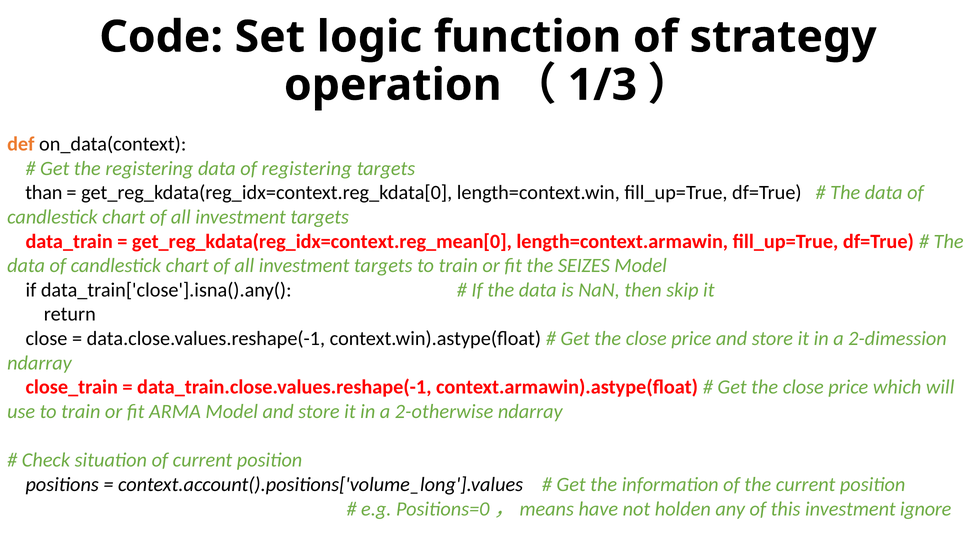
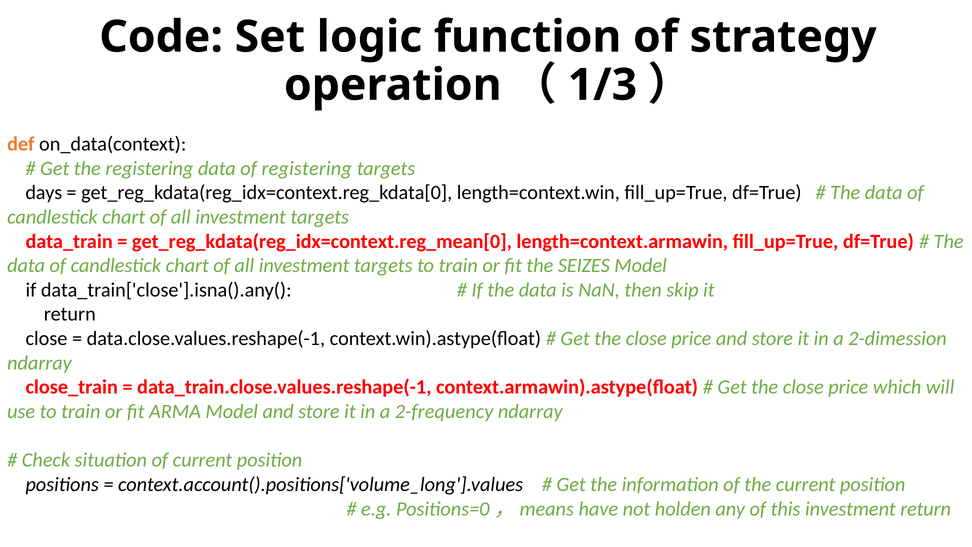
than: than -> days (44, 193)
2-otherwise: 2-otherwise -> 2-frequency (444, 411)
investment ignore: ignore -> return (926, 509)
